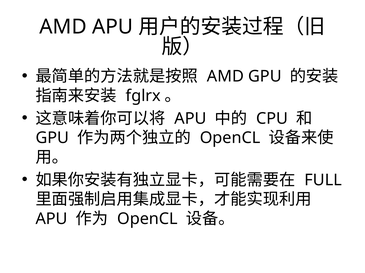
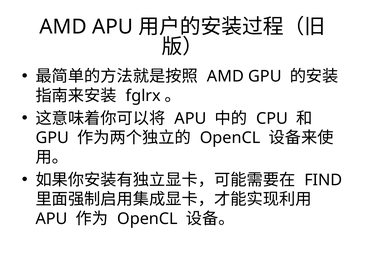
FULL: FULL -> FIND (323, 180)
